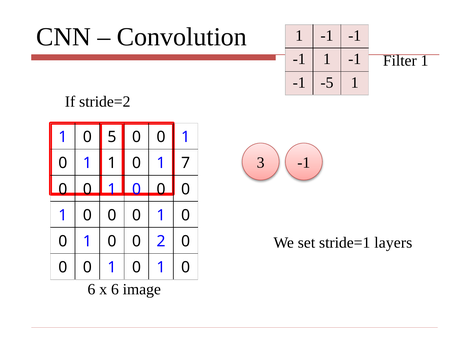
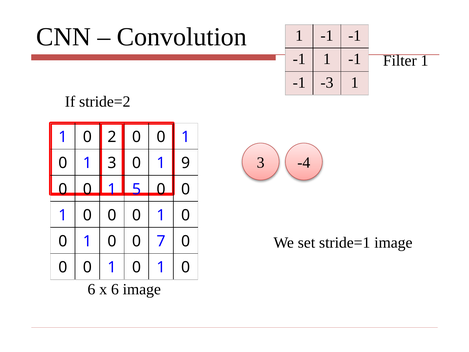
-5: -5 -> -3 (327, 83)
5: 5 -> 2 (112, 137)
3 -1: -1 -> -4 (304, 163)
0 1 1: 1 -> 3 (112, 163)
7: 7 -> 9 (186, 163)
0: 0 -> 5 (136, 189)
stride=1 layers: layers -> image (393, 243)
2: 2 -> 7 (161, 241)
